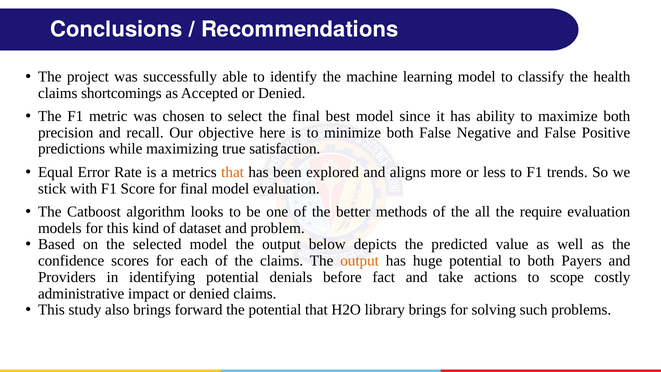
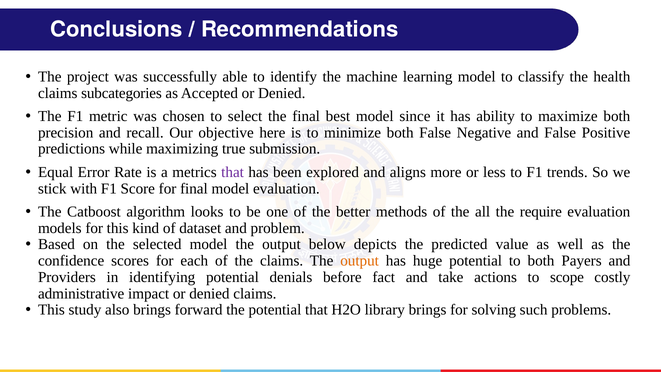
shortcomings: shortcomings -> subcategories (121, 93)
satisfaction: satisfaction -> submission (285, 149)
that colour: orange -> purple (233, 172)
